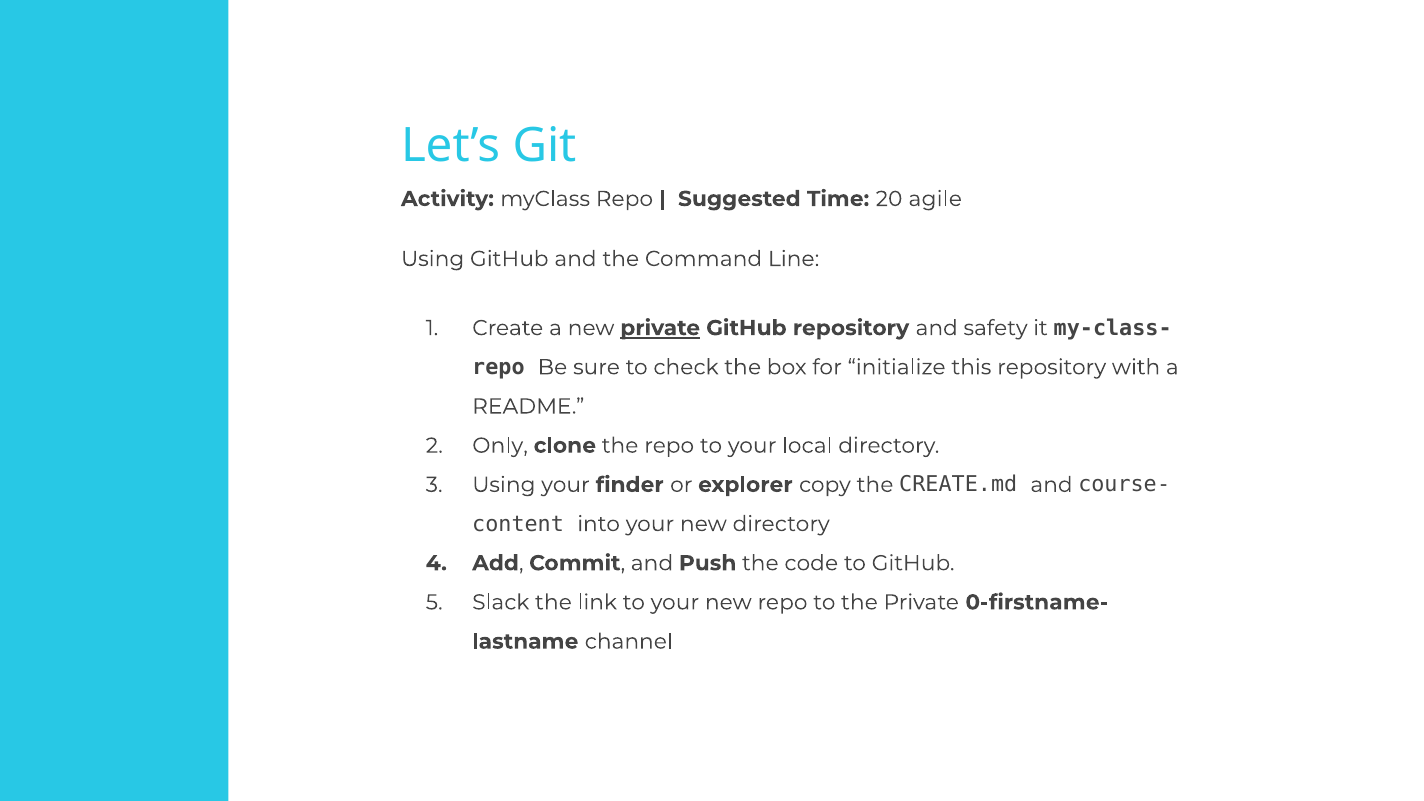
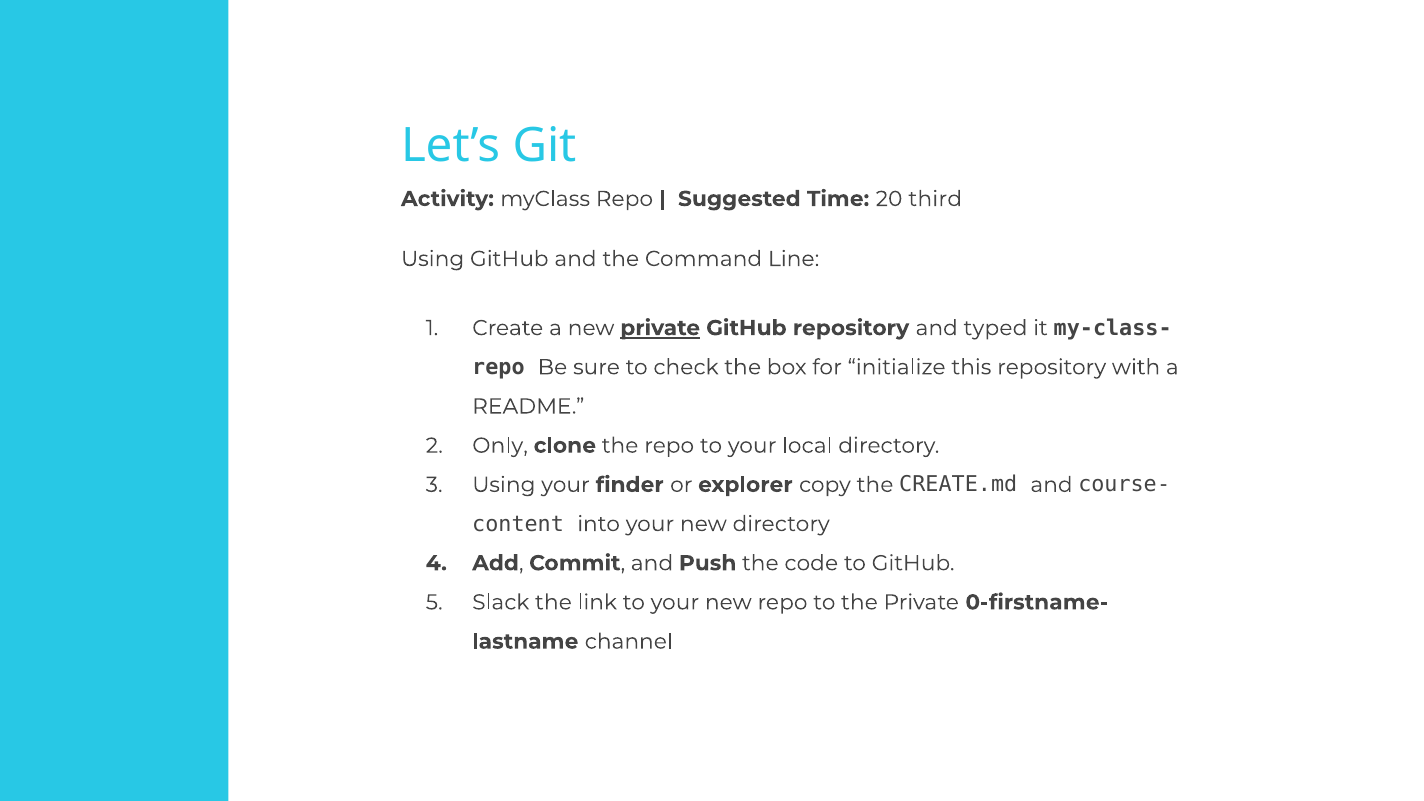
agile: agile -> third (935, 199)
safety: safety -> typed (995, 328)
